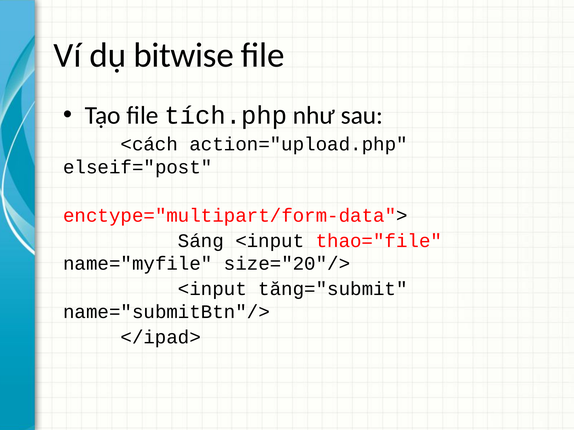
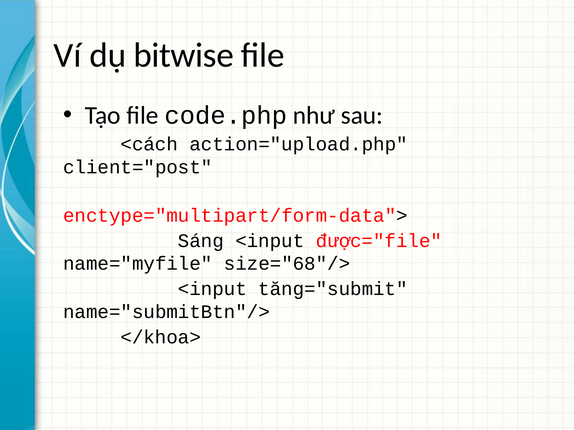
tích.php: tích.php -> code.php (226, 116)
elseif="post: elseif="post -> client="post (138, 167)
thao="file: thao="file -> được="file (379, 241)
size="20"/>: size="20"/> -> size="68"/> (287, 264)
</ipad>: </ipad> -> </khoa> (161, 338)
